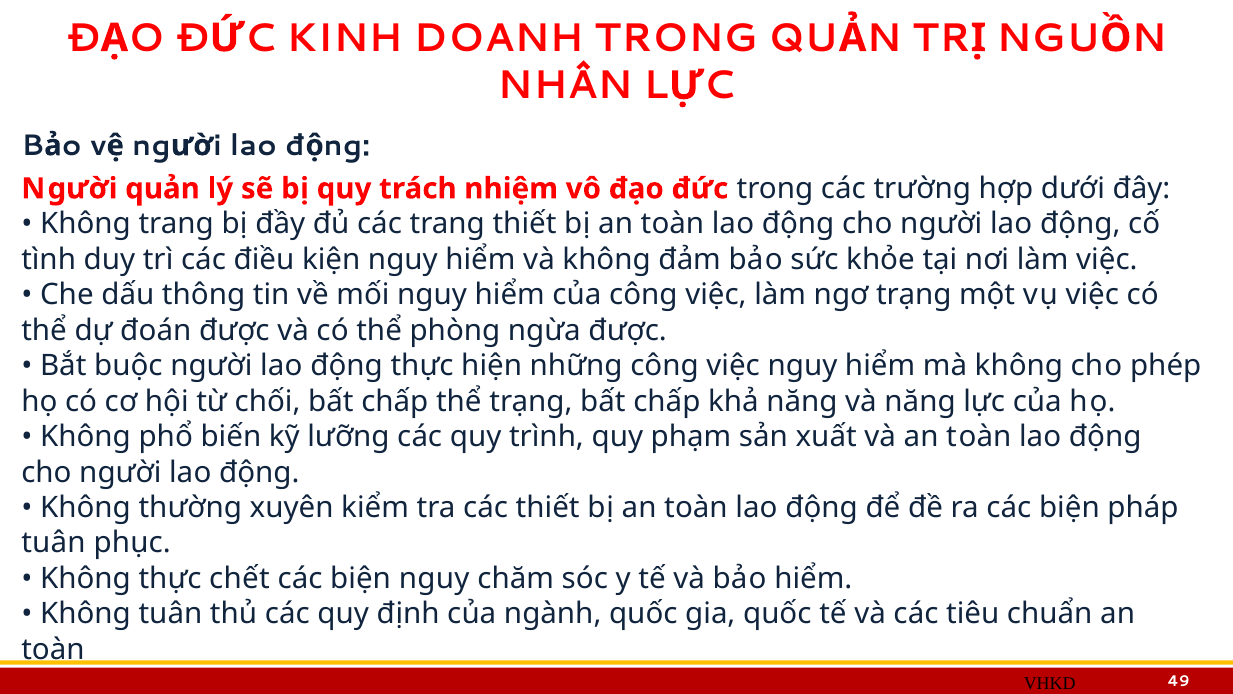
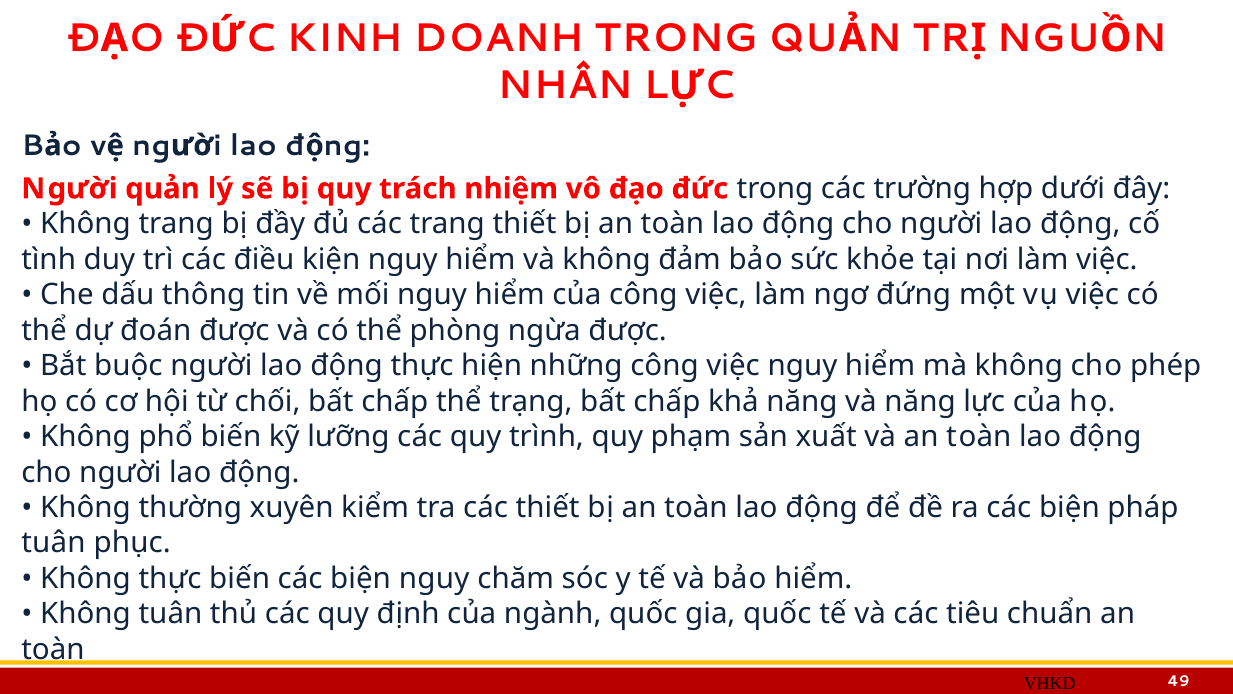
ngơ trạng: trạng -> đứng (914, 295)
thực chết: chết -> biến (240, 578)
